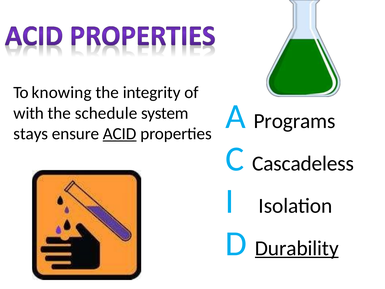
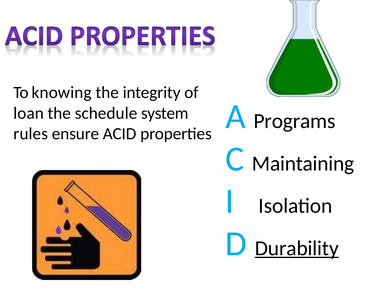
with: with -> loan (29, 113)
stays: stays -> rules (31, 134)
ACID underline: present -> none (120, 134)
Cascadeless: Cascadeless -> Maintaining (303, 163)
